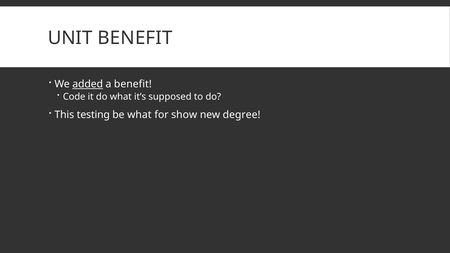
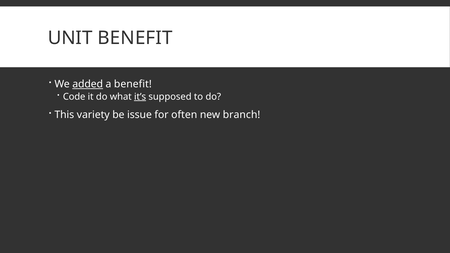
it’s underline: none -> present (140, 97)
testing: testing -> variety (93, 115)
be what: what -> issue (139, 115)
show: show -> often (184, 115)
degree: degree -> branch (242, 115)
